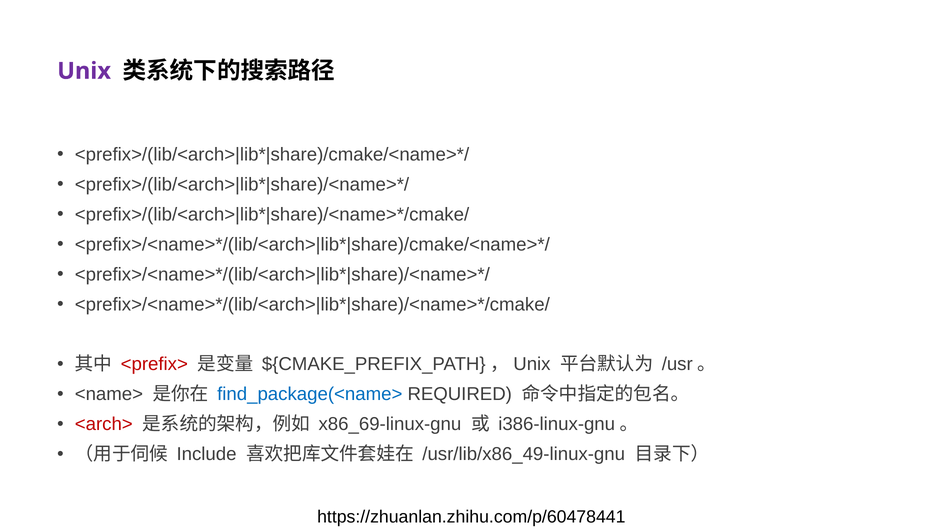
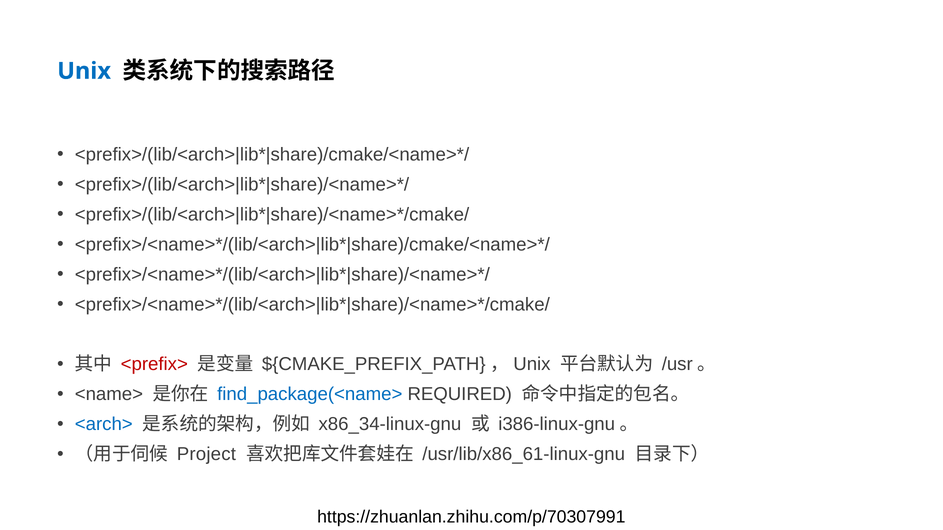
Unix colour: purple -> blue (84, 71)
<arch> colour: red -> blue (104, 425)
x86_69-linux-gnu: x86_69-linux-gnu -> x86_34-linux-gnu (390, 425)
Include: Include -> Project (206, 455)
/usr/lib/x86_49-linux-gnu: /usr/lib/x86_49-linux-gnu -> /usr/lib/x86_61-linux-gnu (524, 455)
https://zhuanlan.zhihu.com/p/60478441: https://zhuanlan.zhihu.com/p/60478441 -> https://zhuanlan.zhihu.com/p/70307991 (471, 517)
